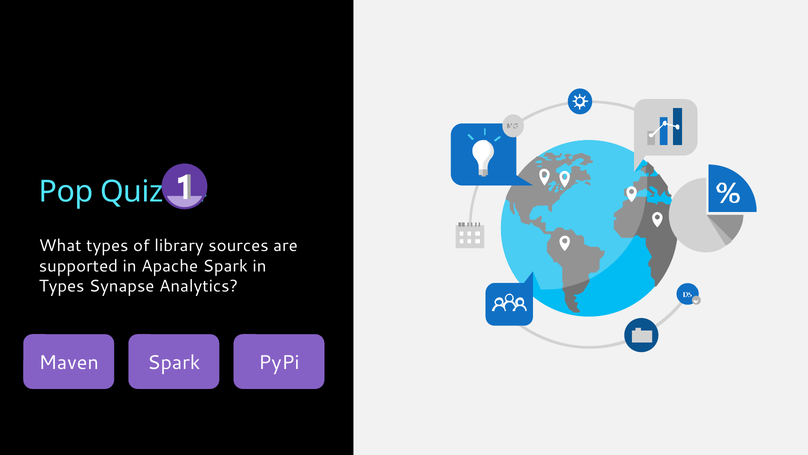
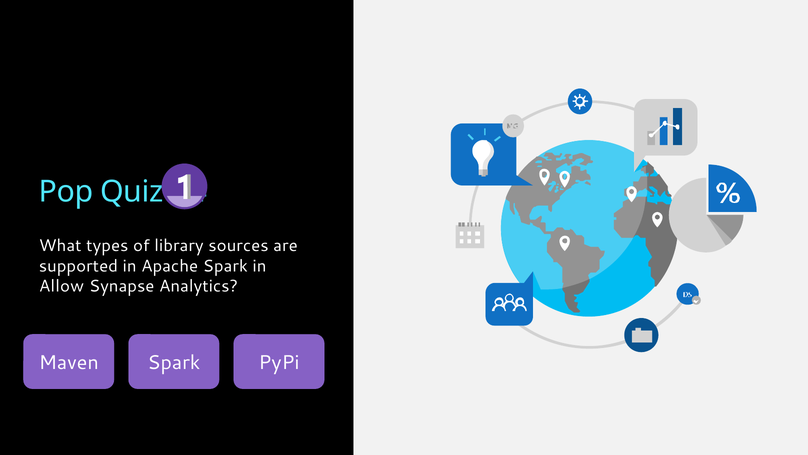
Types: Types -> Allow (61, 286)
